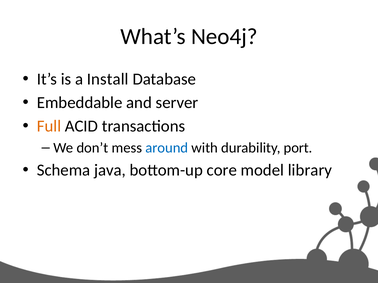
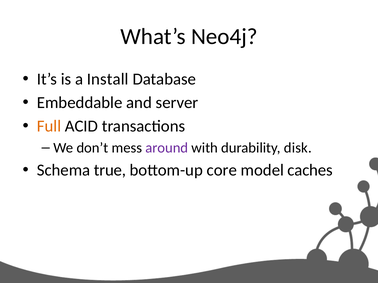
around colour: blue -> purple (167, 148)
port: port -> disk (298, 148)
java: java -> true (110, 170)
library: library -> caches (310, 170)
